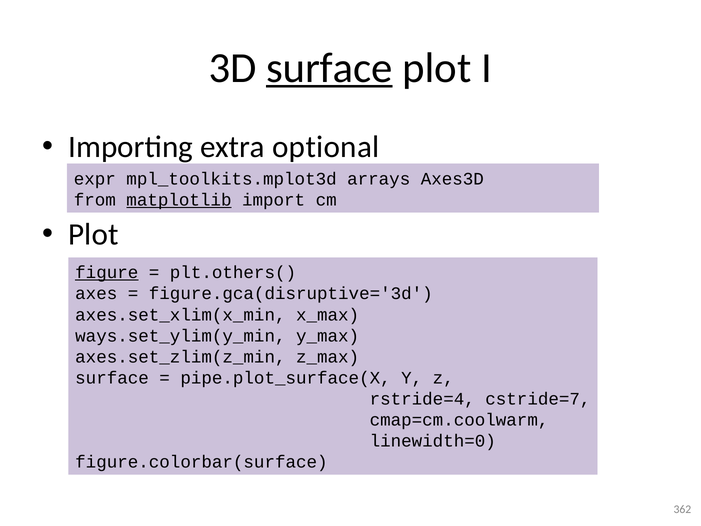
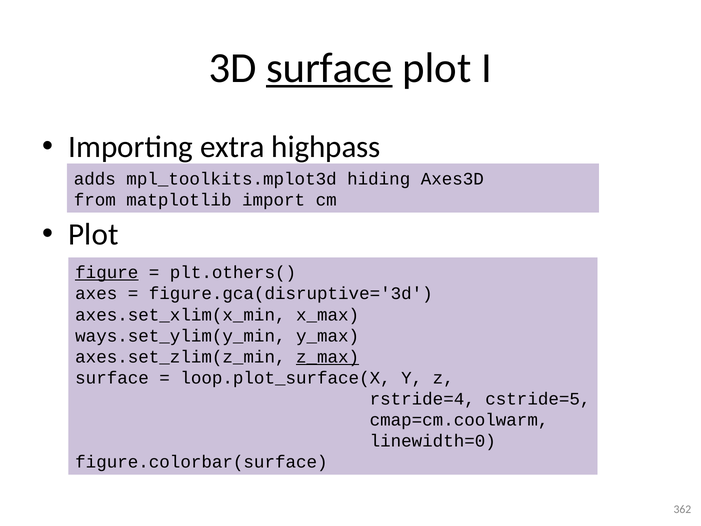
optional: optional -> highpass (326, 147)
expr: expr -> adds (95, 179)
arrays: arrays -> hiding (379, 179)
matplotlib underline: present -> none (179, 200)
z_max underline: none -> present (328, 357)
pipe.plot_surface(X: pipe.plot_surface(X -> loop.plot_surface(X (286, 378)
cstride=7: cstride=7 -> cstride=5 (538, 399)
